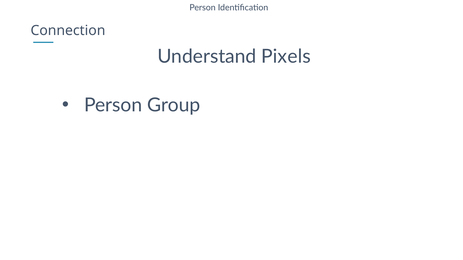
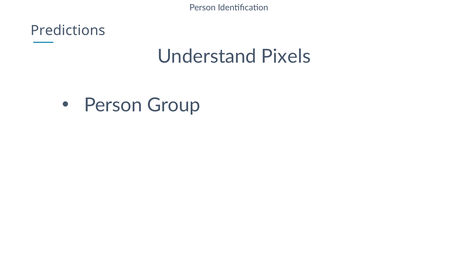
Connection: Connection -> Predictions (68, 30)
